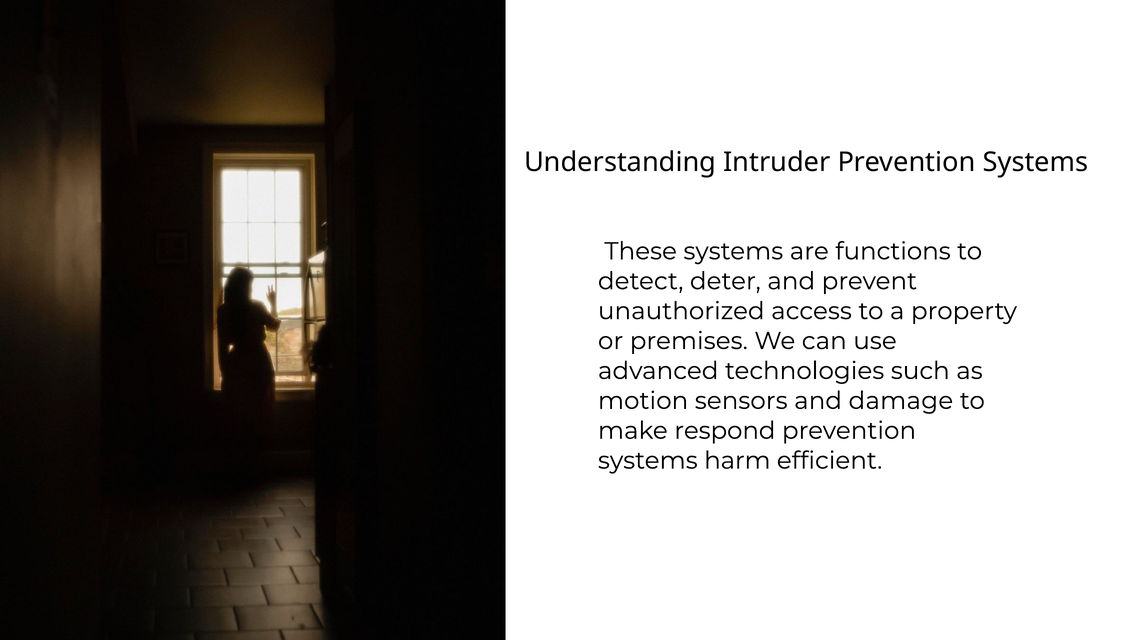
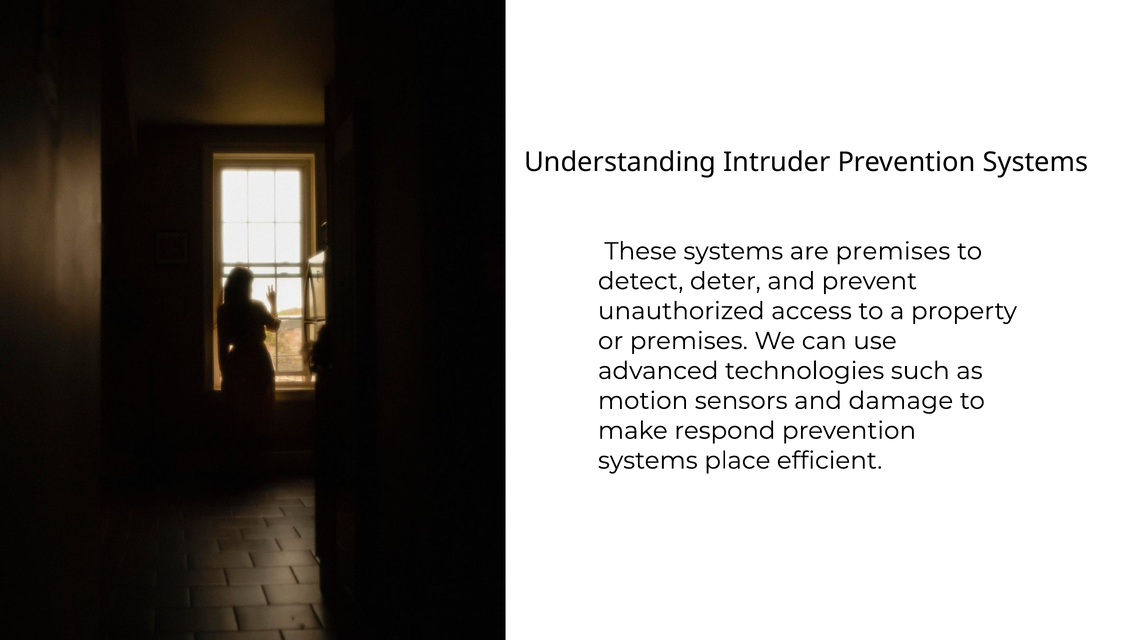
are functions: functions -> premises (893, 251)
harm: harm -> place (737, 461)
